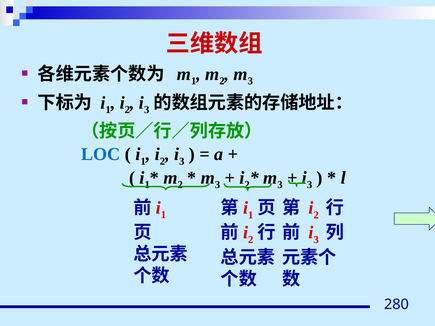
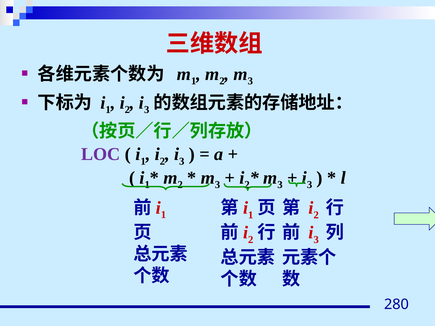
LOC colour: blue -> purple (101, 154)
